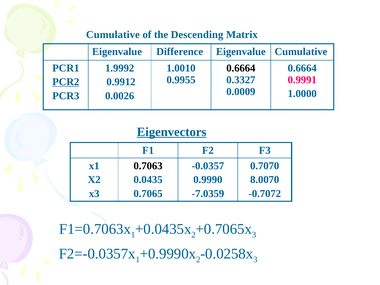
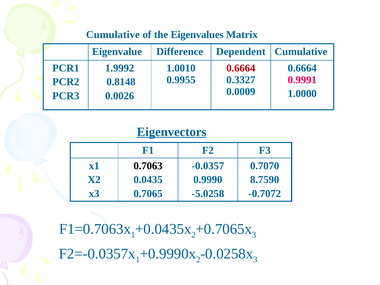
Descending: Descending -> Eigenvalues (197, 35)
Difference Eigenvalue: Eigenvalue -> Dependent (241, 52)
0.6664 colour: black -> red (241, 68)
PCR2 underline: present -> none (66, 82)
0.9912: 0.9912 -> 0.8148 (121, 82)
8.0070: 8.0070 -> 8.7590 (265, 180)
-7.0359: -7.0359 -> -5.0258 (208, 194)
